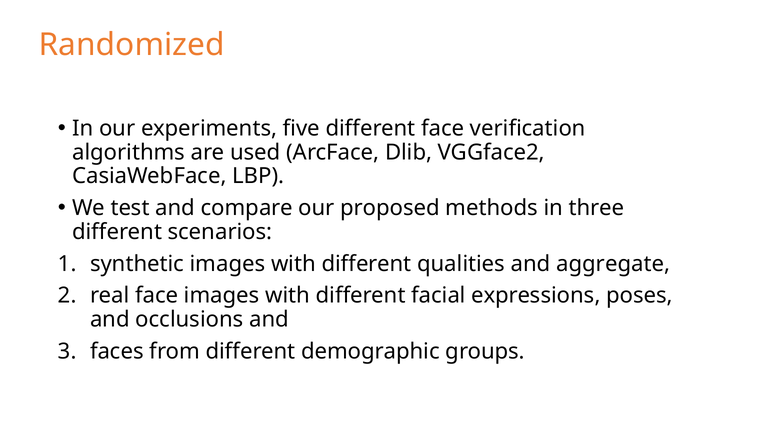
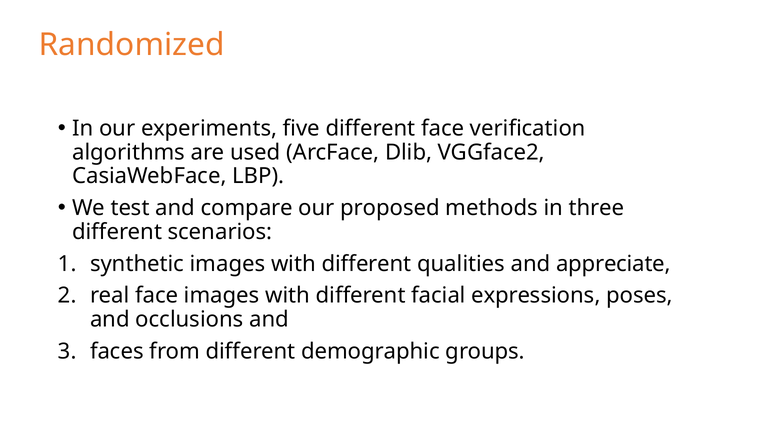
aggregate: aggregate -> appreciate (613, 264)
